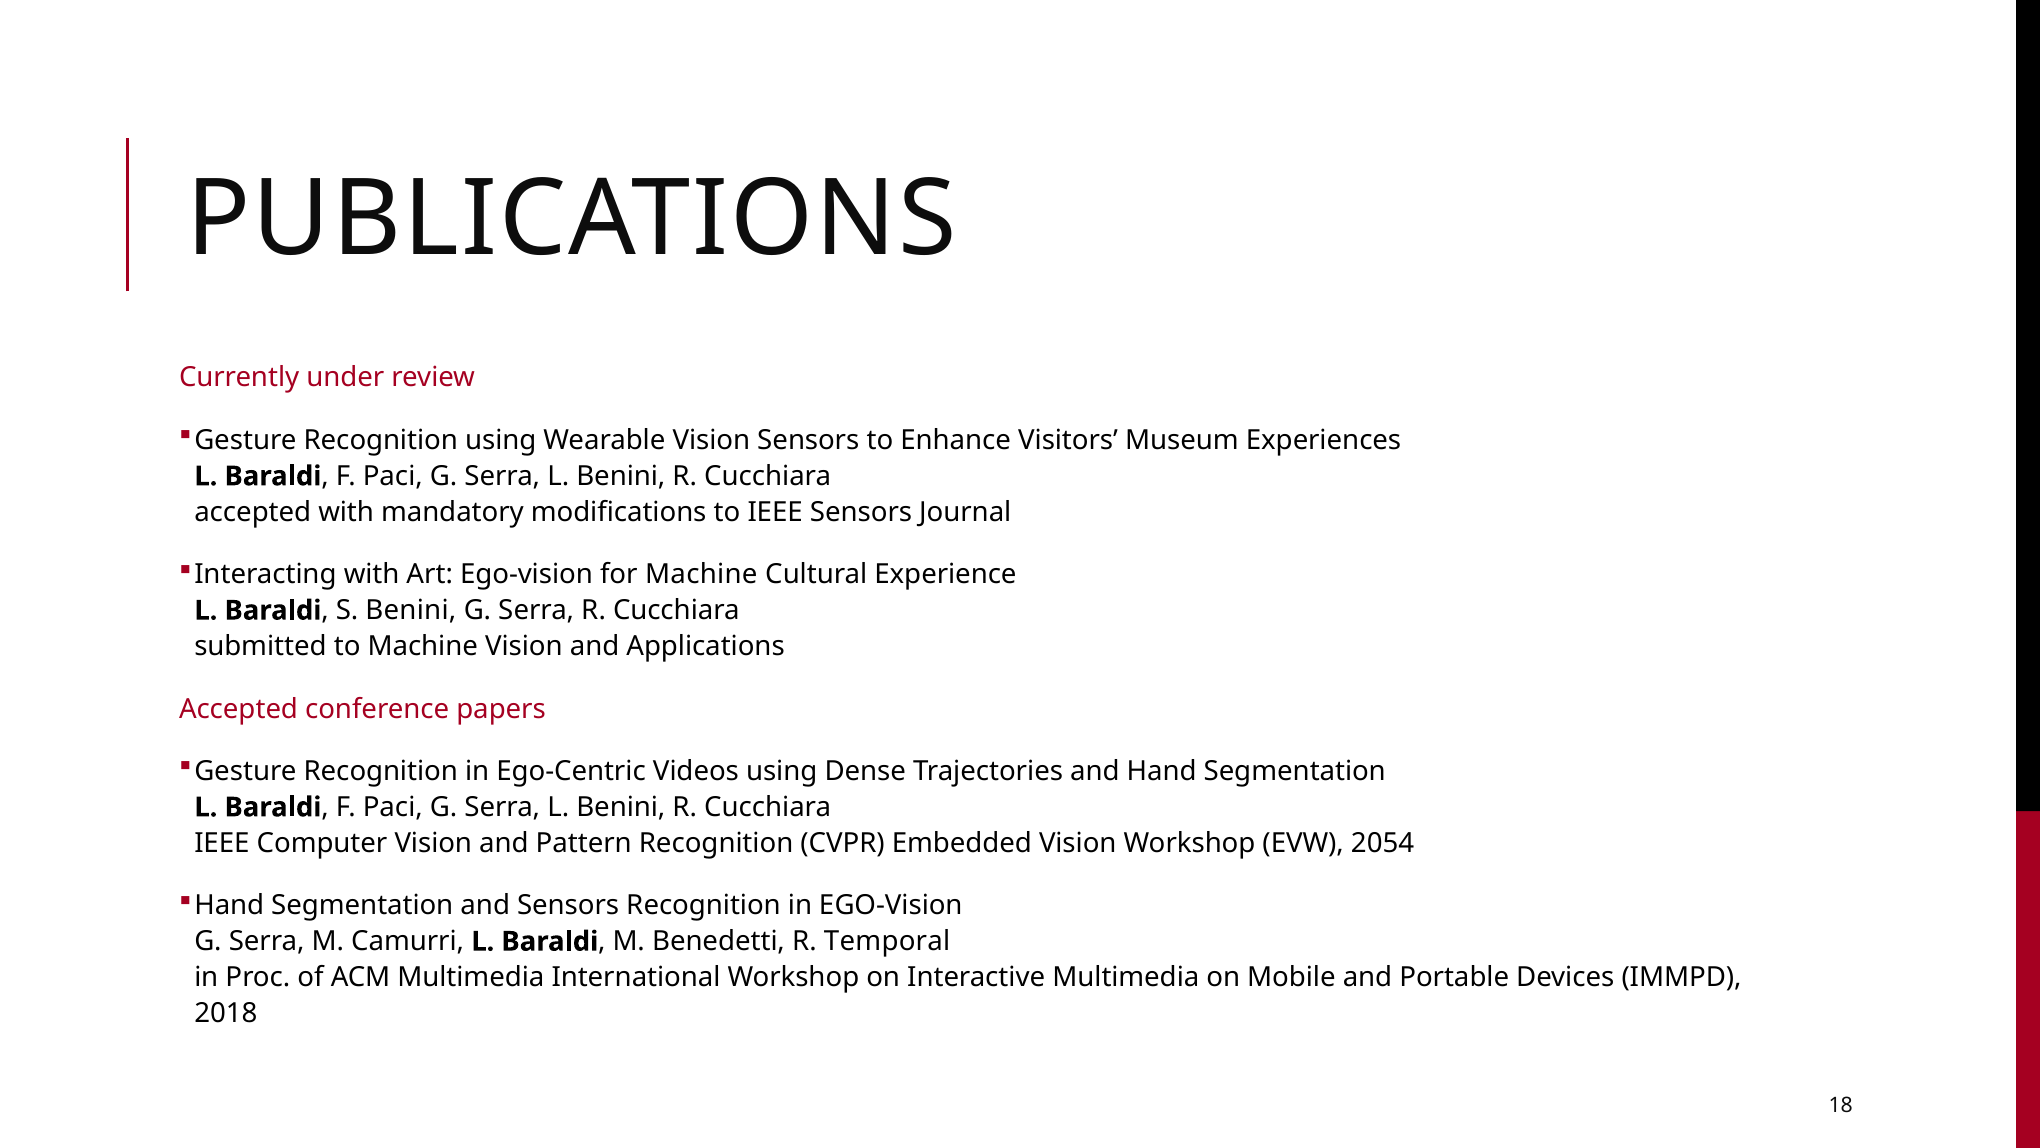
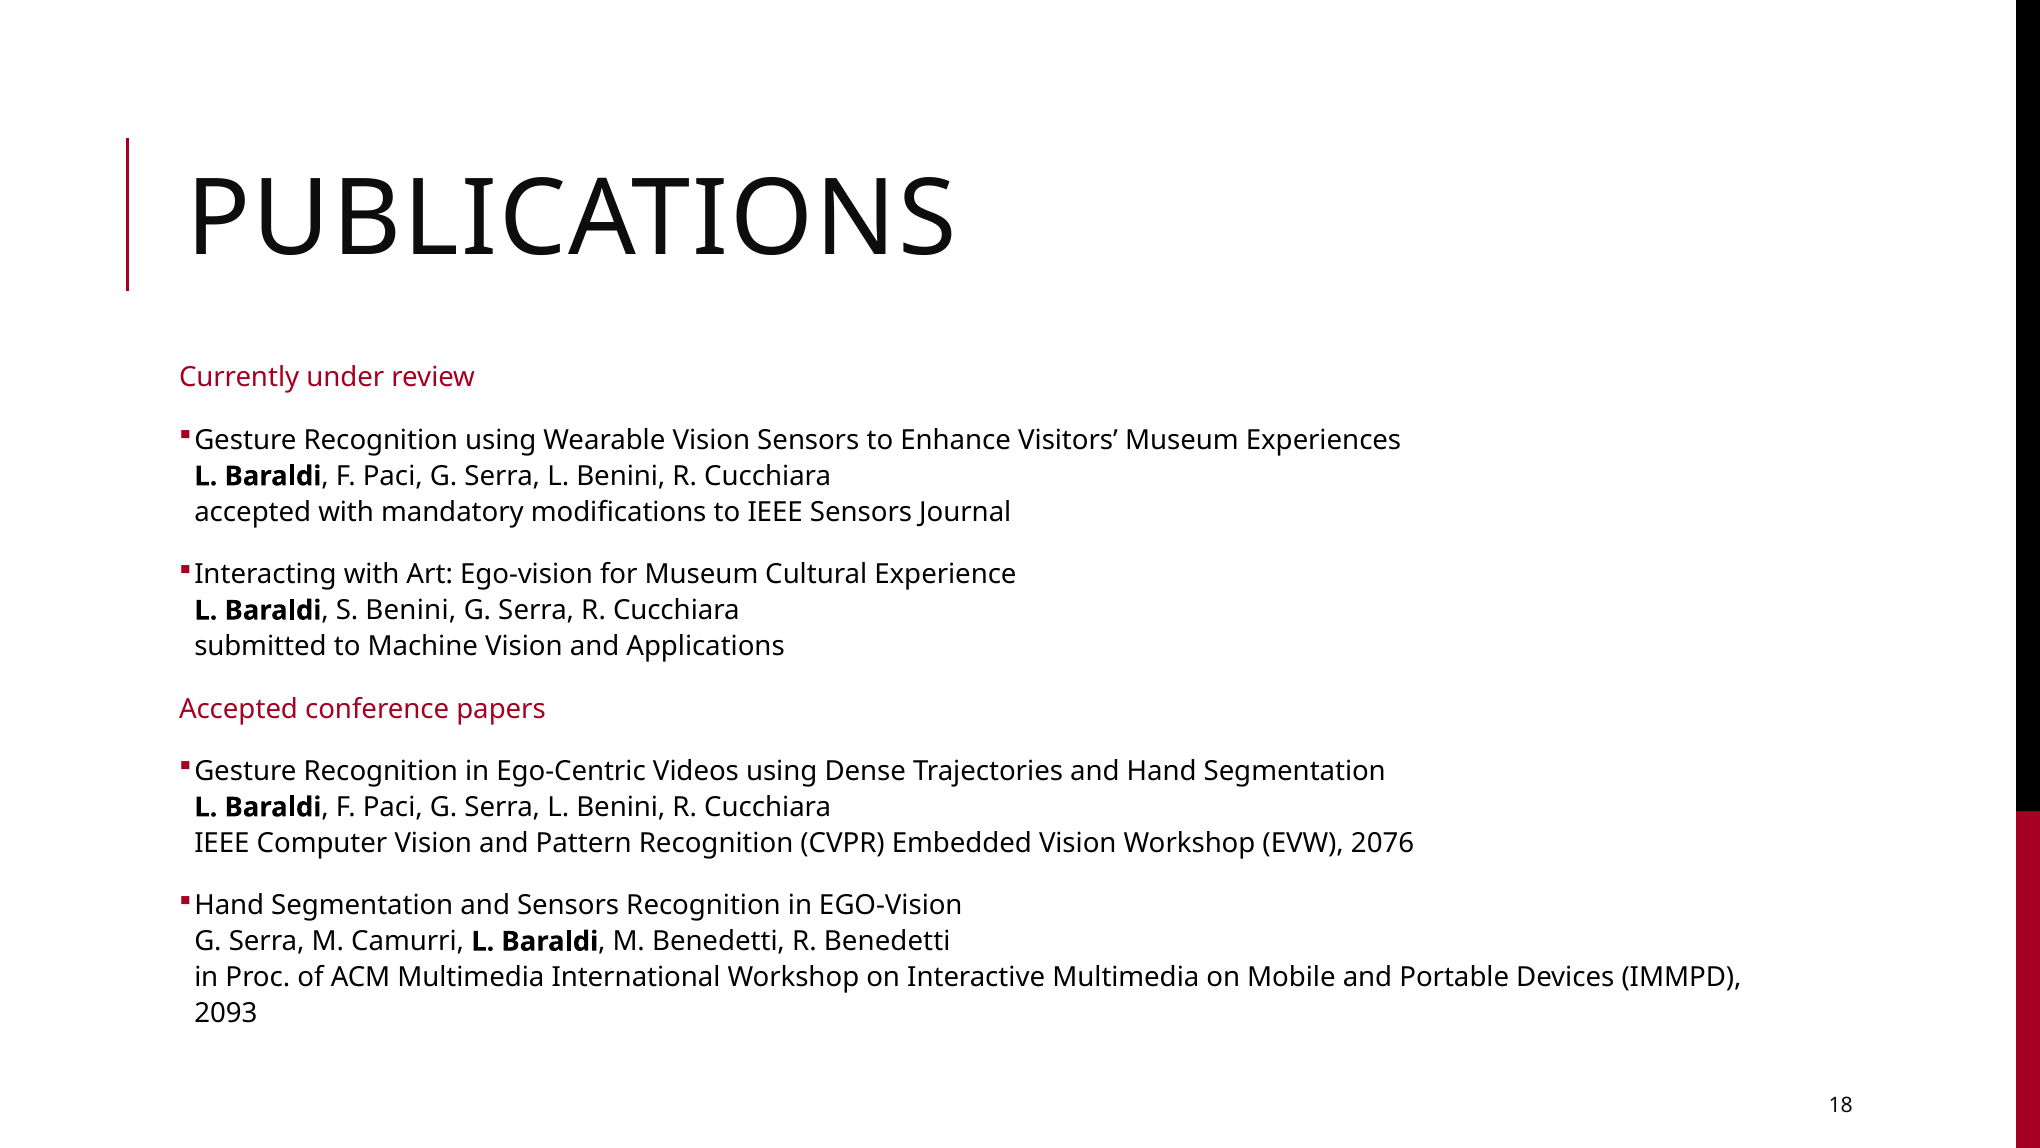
for Machine: Machine -> Museum (701, 574)
2054: 2054 -> 2076 (1383, 843)
R Temporal: Temporal -> Benedetti (887, 941)
2018: 2018 -> 2093 (226, 1013)
